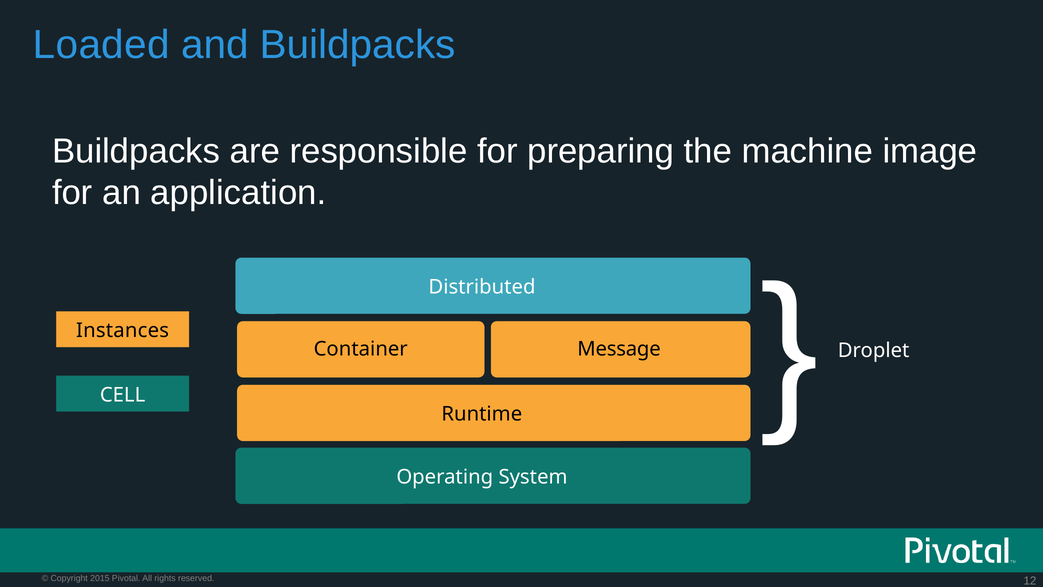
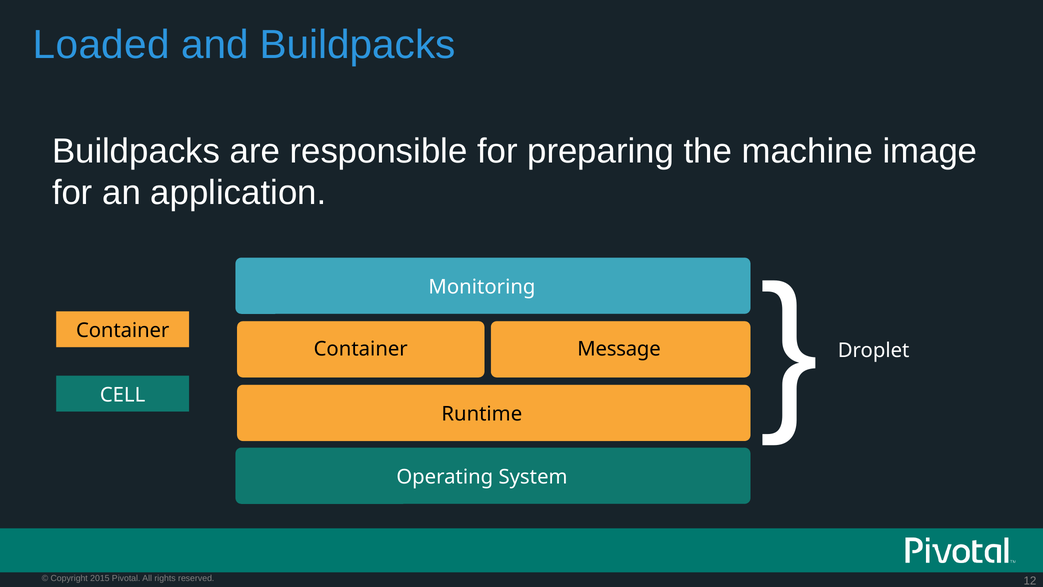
Distributed: Distributed -> Monitoring (482, 287)
Instances: Instances -> Container (123, 331)
